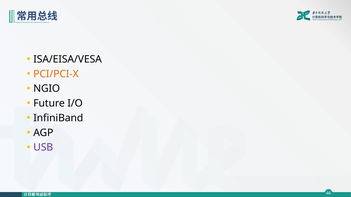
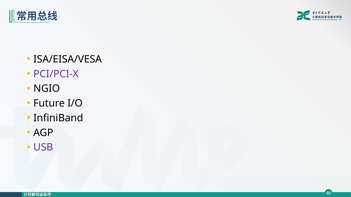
PCI/PCI-X colour: orange -> purple (56, 74)
